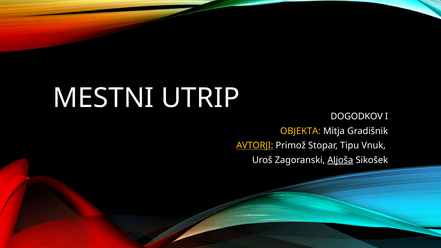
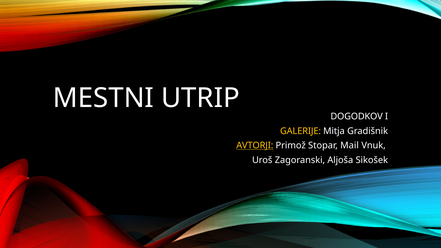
OBJEKTA: OBJEKTA -> GALERIJE (301, 131)
Tipu: Tipu -> Mail (350, 146)
Aljoša underline: present -> none (340, 160)
